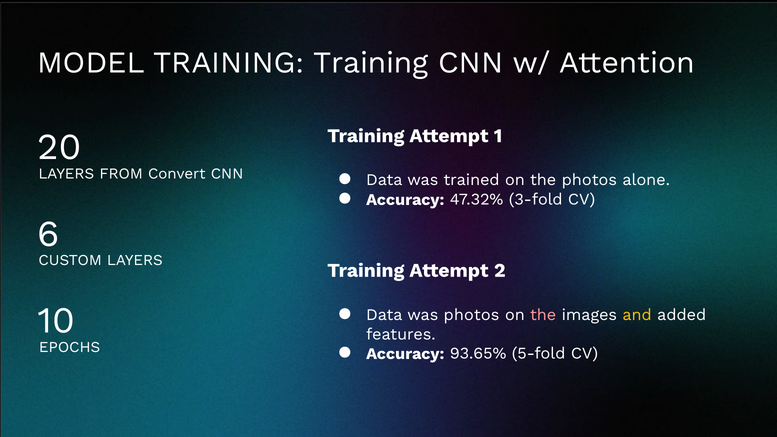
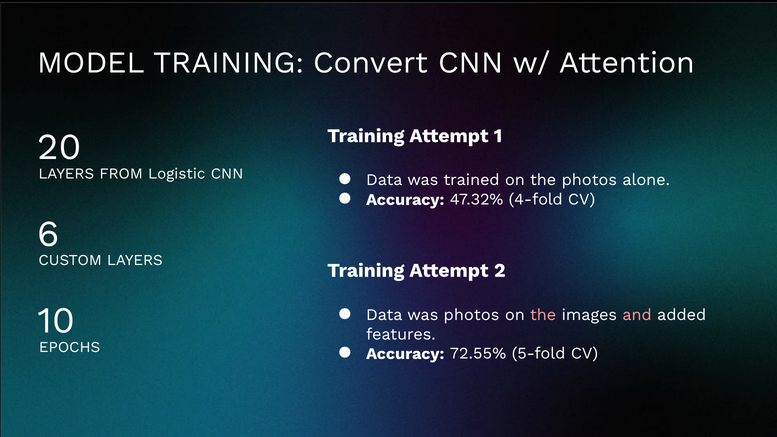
TRAINING Training: Training -> Convert (371, 63)
Convert: Convert -> Logistic (177, 174)
3-fold: 3-fold -> 4-fold (536, 200)
and colour: yellow -> pink (637, 315)
93.65%: 93.65% -> 72.55% (478, 354)
